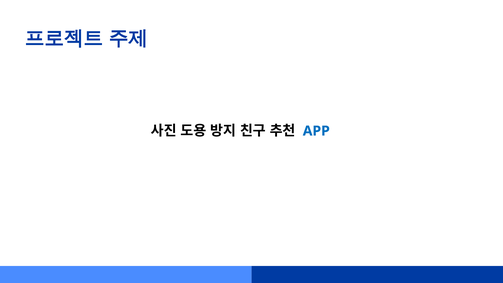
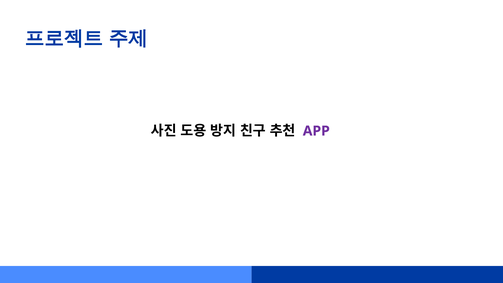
APP colour: blue -> purple (316, 131)
